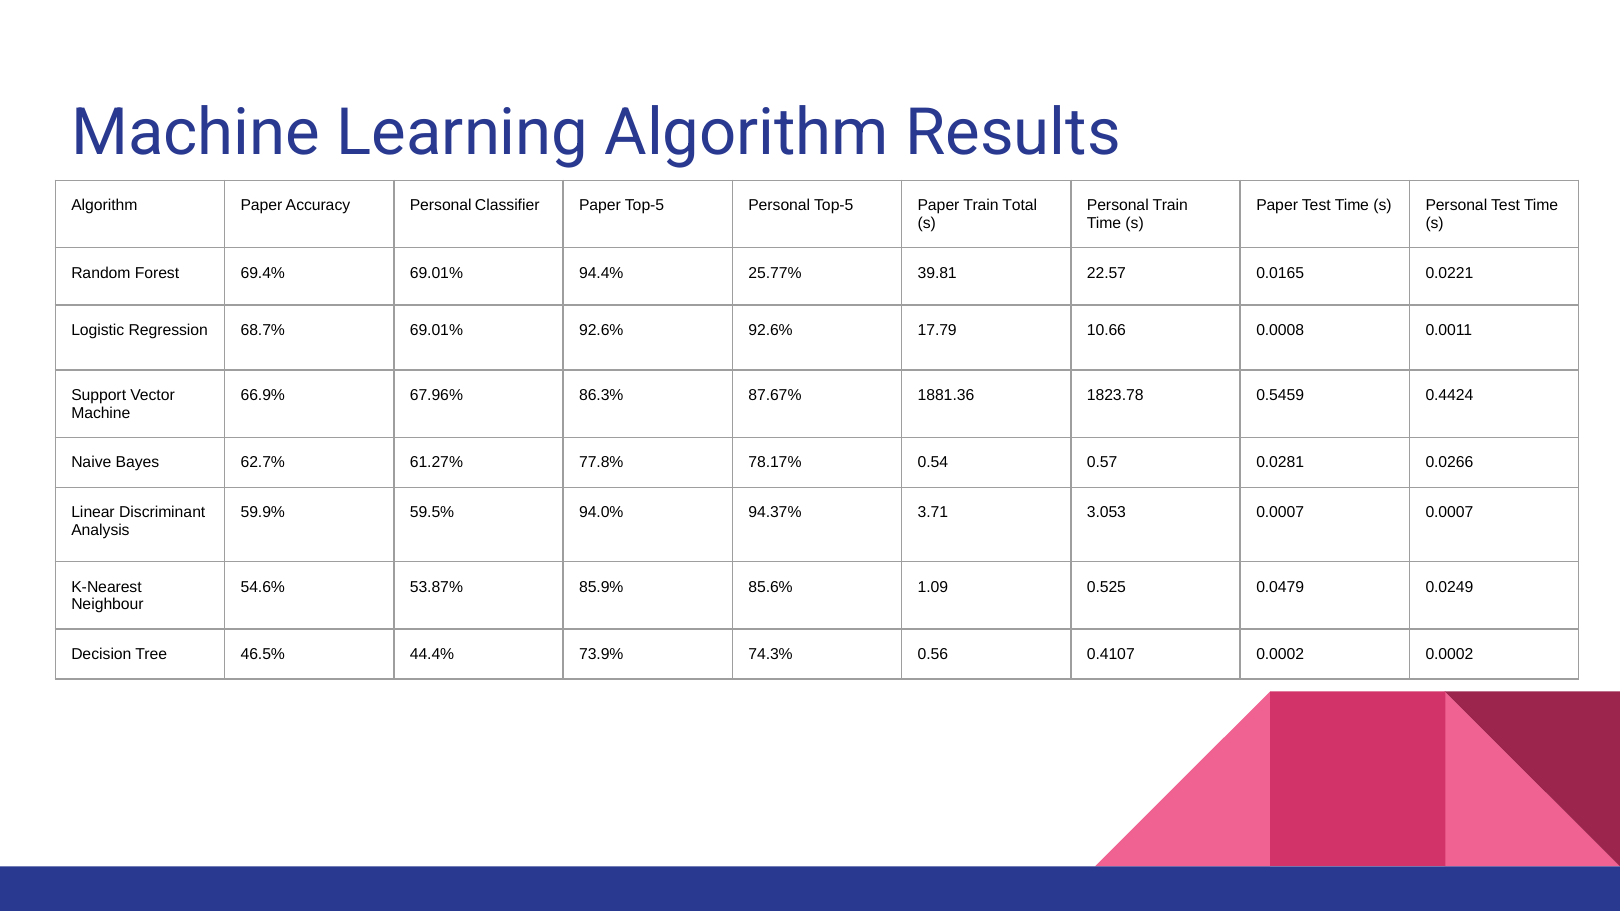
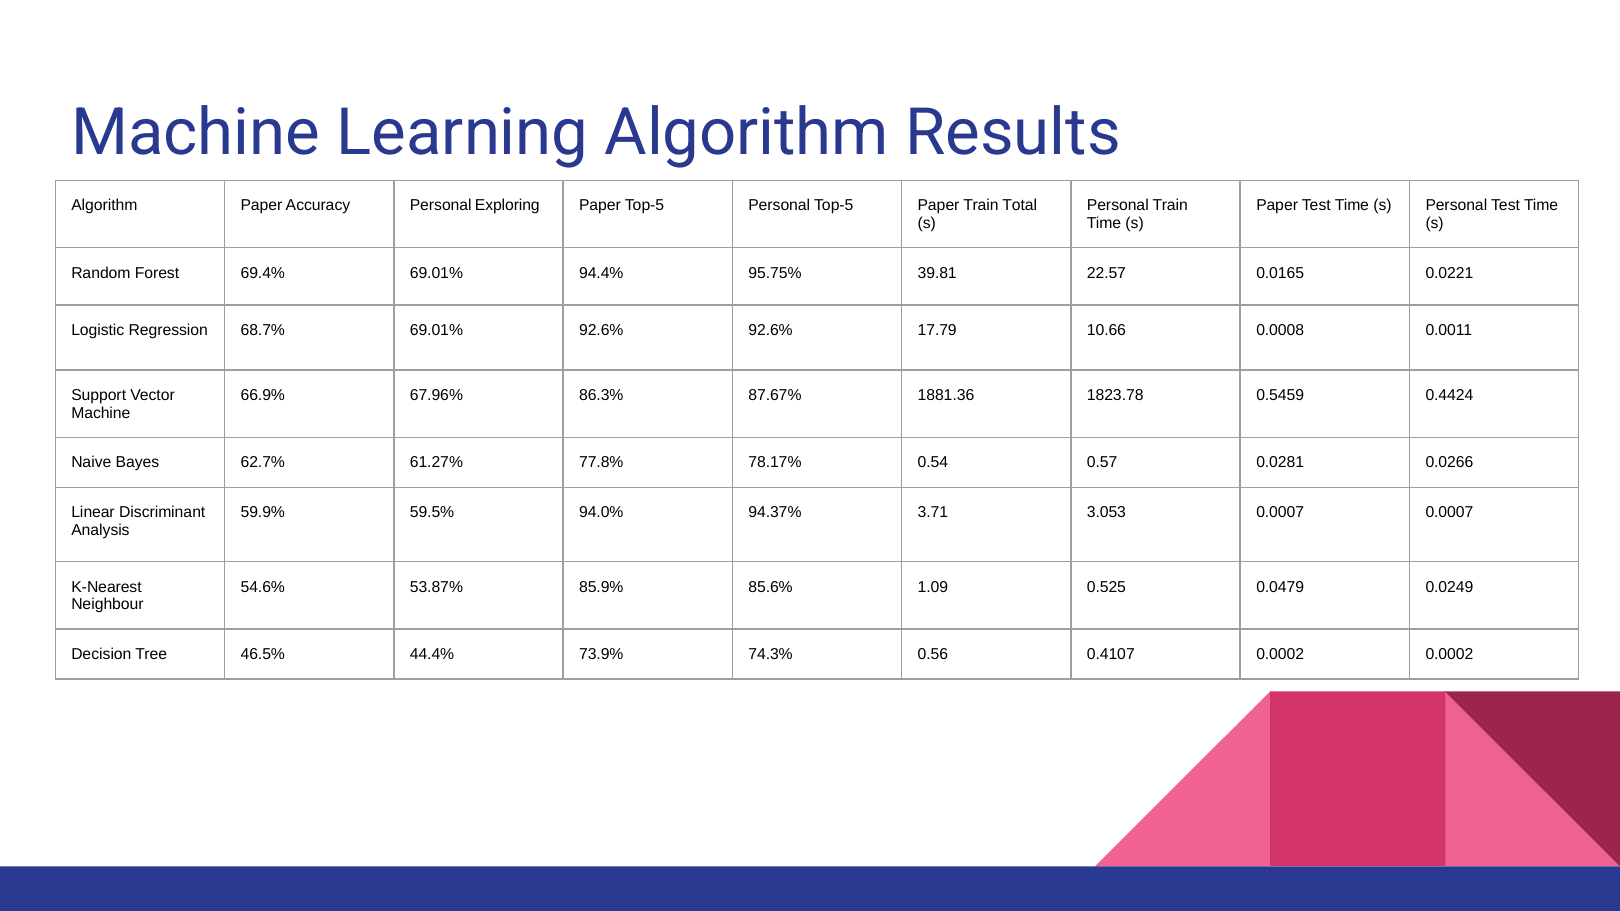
Classifier: Classifier -> Exploring (507, 206)
25.77%: 25.77% -> 95.75% (775, 273)
